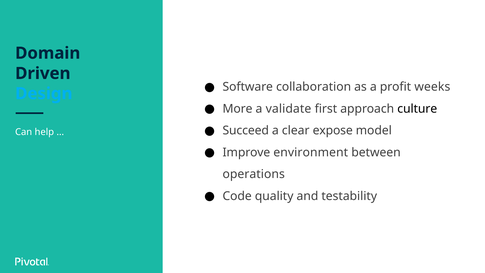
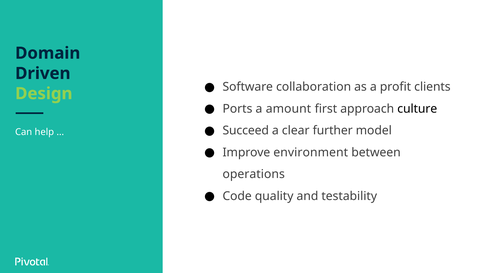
weeks: weeks -> clients (432, 87)
Design colour: light blue -> light green (44, 94)
More: More -> Ports (237, 109)
validate: validate -> amount (288, 109)
expose: expose -> further (333, 131)
